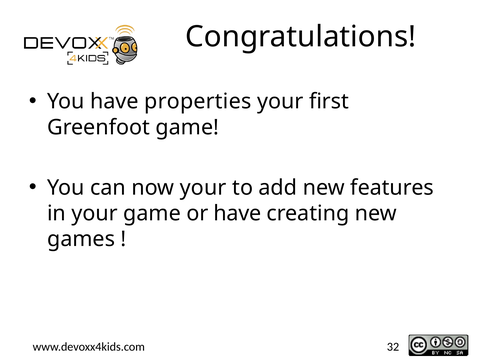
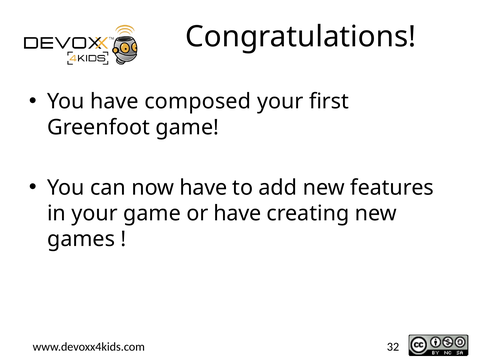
properties: properties -> composed (198, 101)
now your: your -> have (203, 188)
